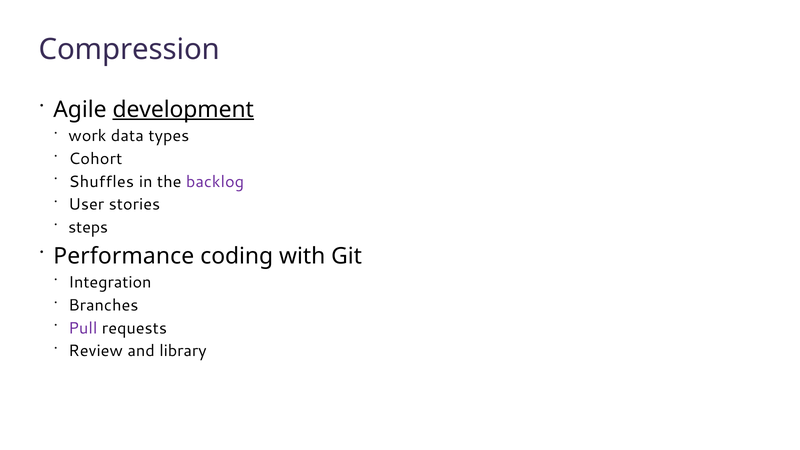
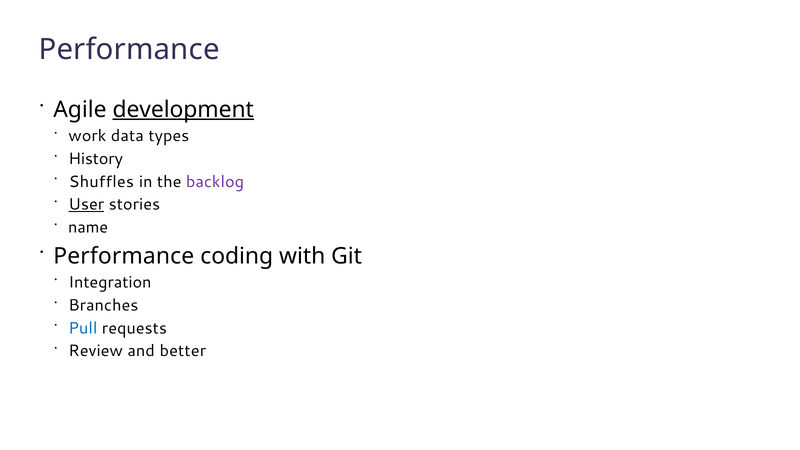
Compression: Compression -> Performance (129, 50)
Cohort: Cohort -> History (96, 159)
User underline: none -> present (86, 205)
steps: steps -> name (88, 227)
Pull colour: purple -> blue (83, 328)
library: library -> better (183, 351)
